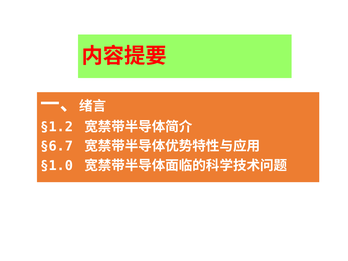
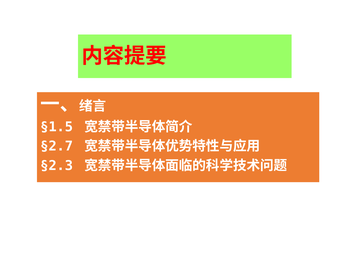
§1.2: §1.2 -> §1.5 (57, 127)
§6.7: §6.7 -> §2.7 (57, 146)
§1.0: §1.0 -> §2.3 (57, 166)
